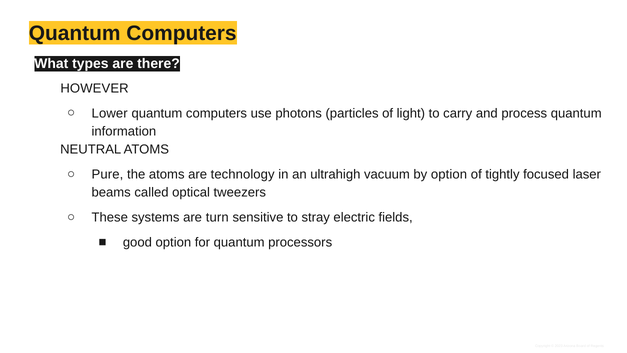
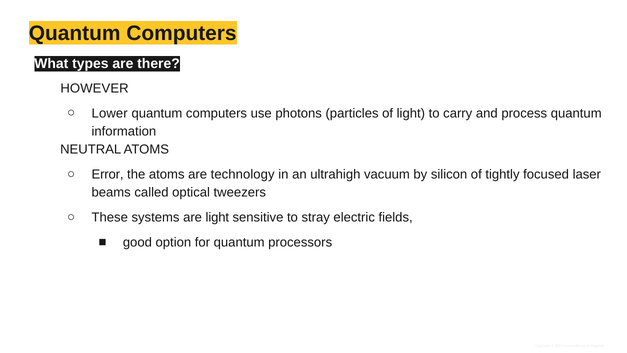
Pure: Pure -> Error (108, 174)
by option: option -> silicon (449, 174)
are turn: turn -> light (217, 217)
